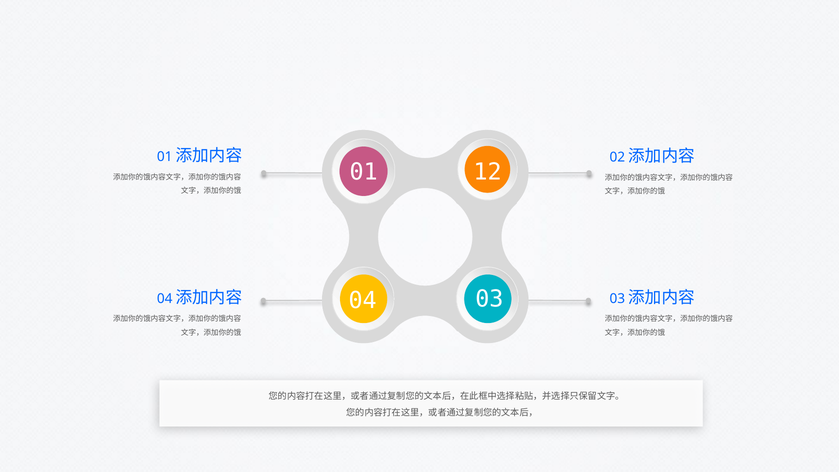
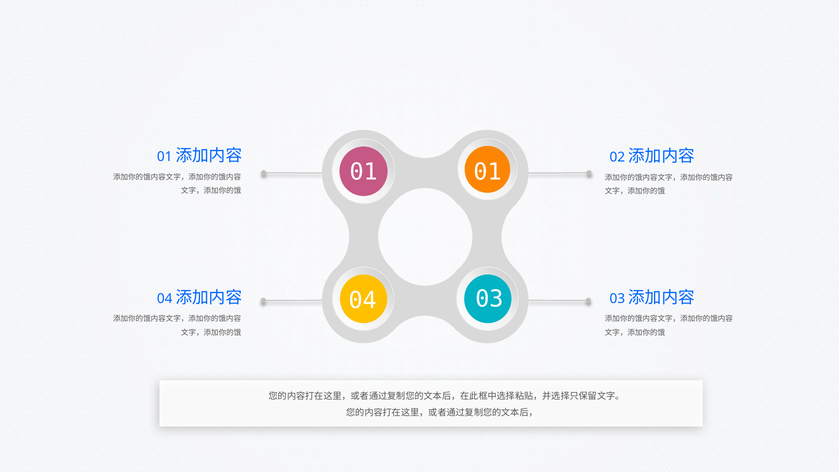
01 12: 12 -> 01 (488, 172)
